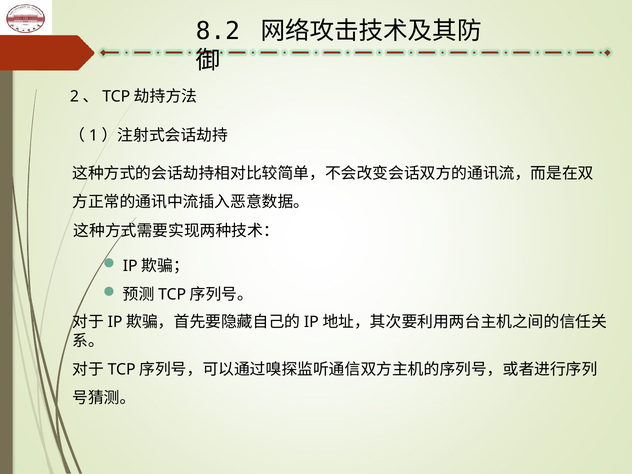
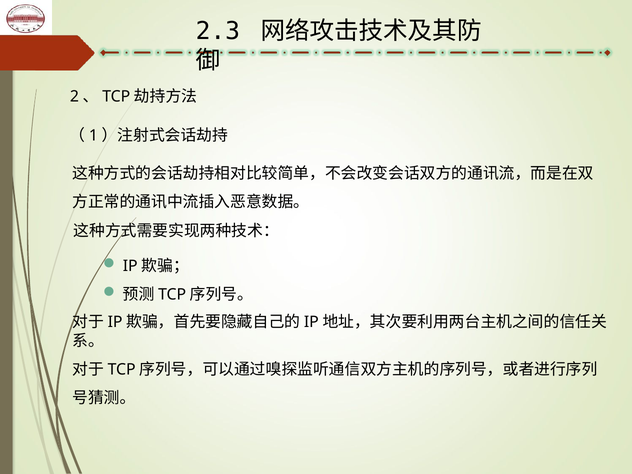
8.2: 8.2 -> 2.3 (218, 31)
